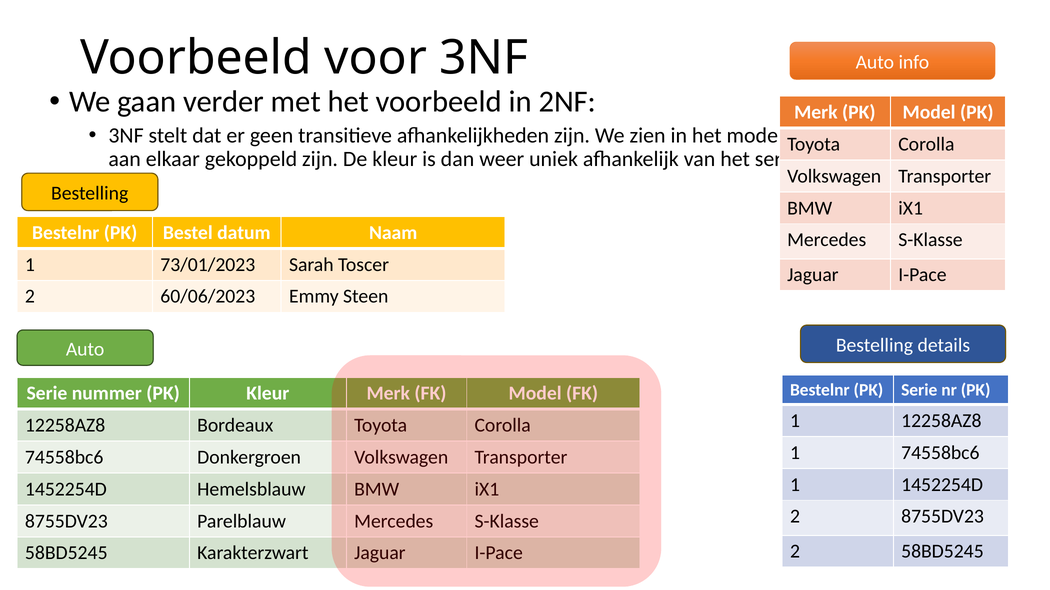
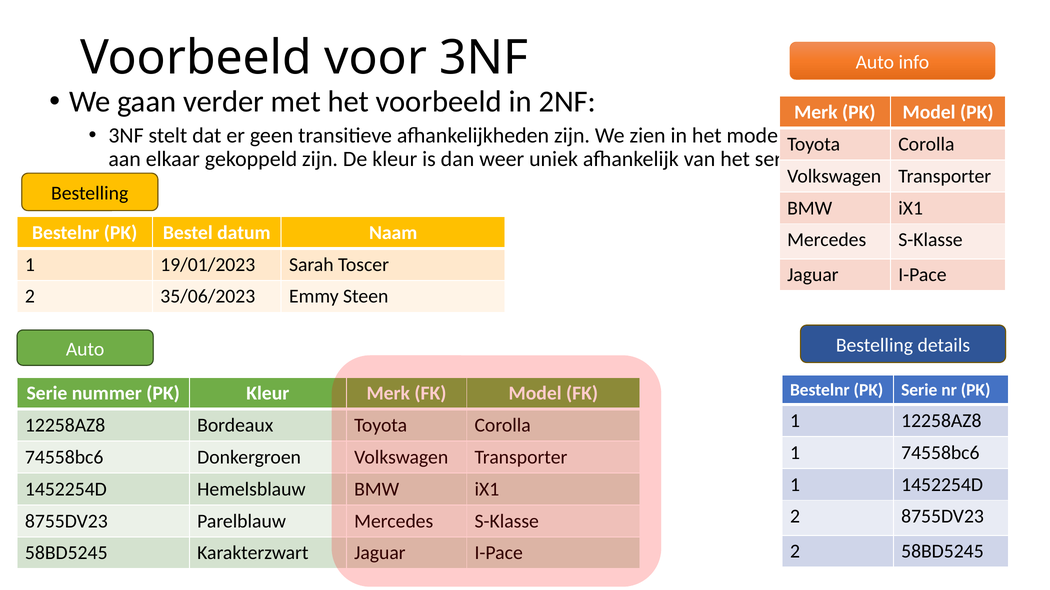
73/01/2023: 73/01/2023 -> 19/01/2023 (208, 265)
60/06/2023: 60/06/2023 -> 35/06/2023 (208, 297)
